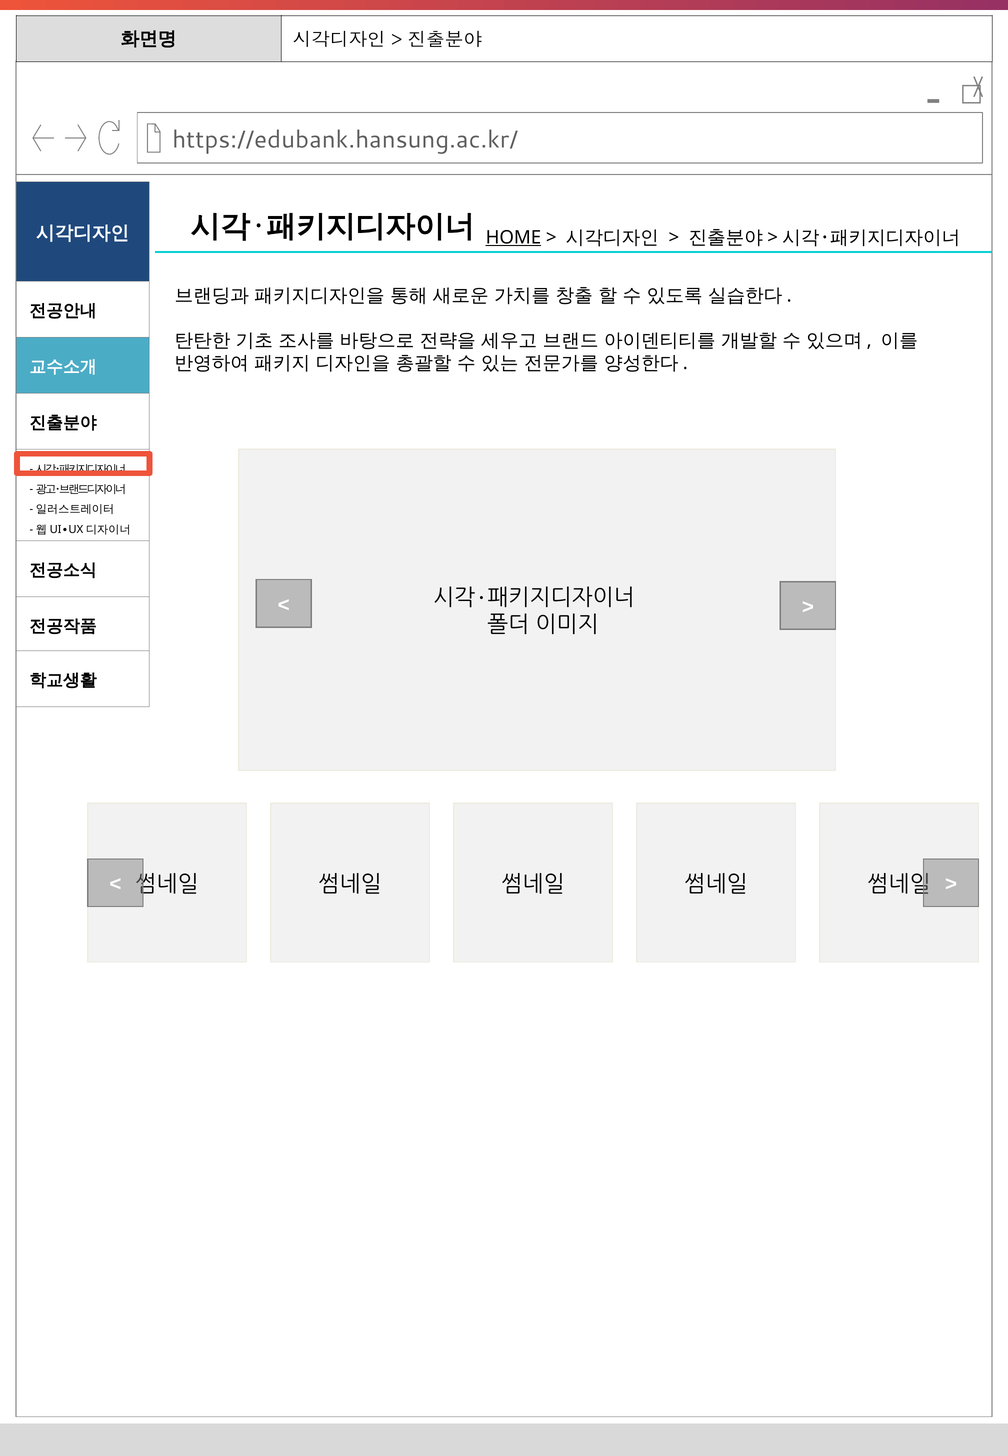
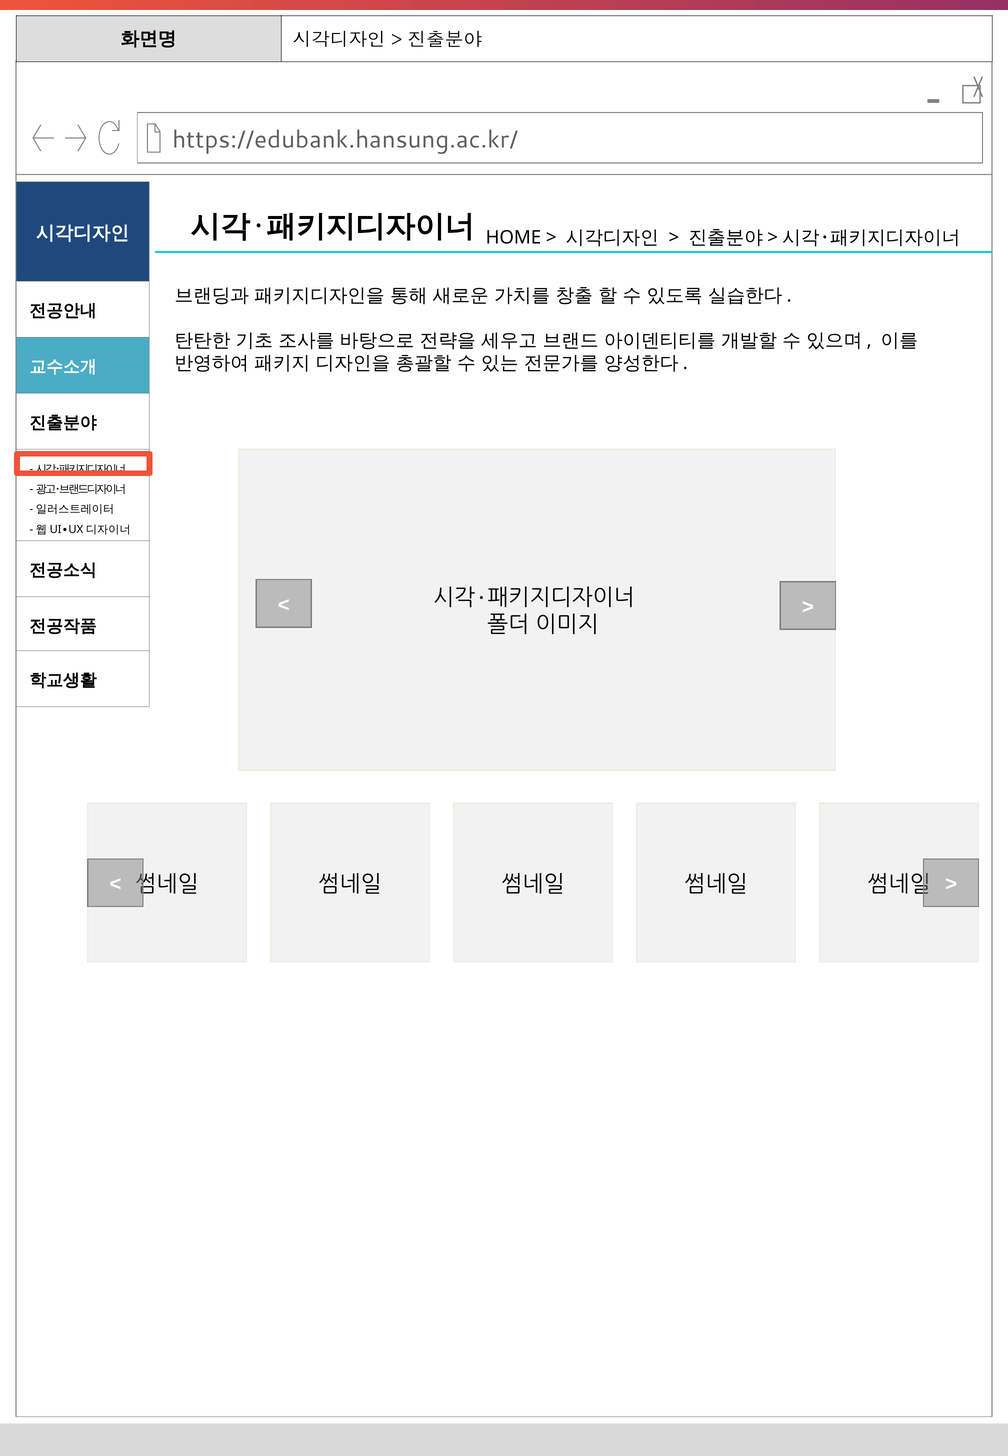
HOME underline: present -> none (513, 237)
